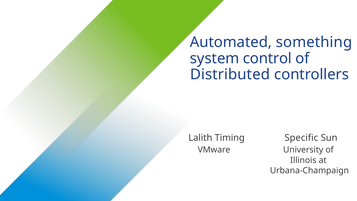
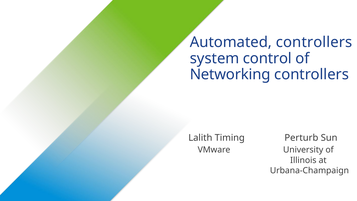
Automated something: something -> controllers (314, 42)
Distributed: Distributed -> Networking (230, 74)
Specific: Specific -> Perturb (301, 138)
